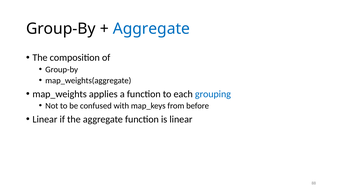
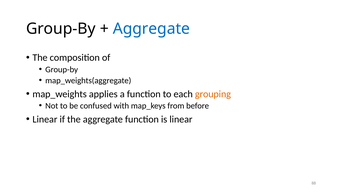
grouping colour: blue -> orange (213, 94)
